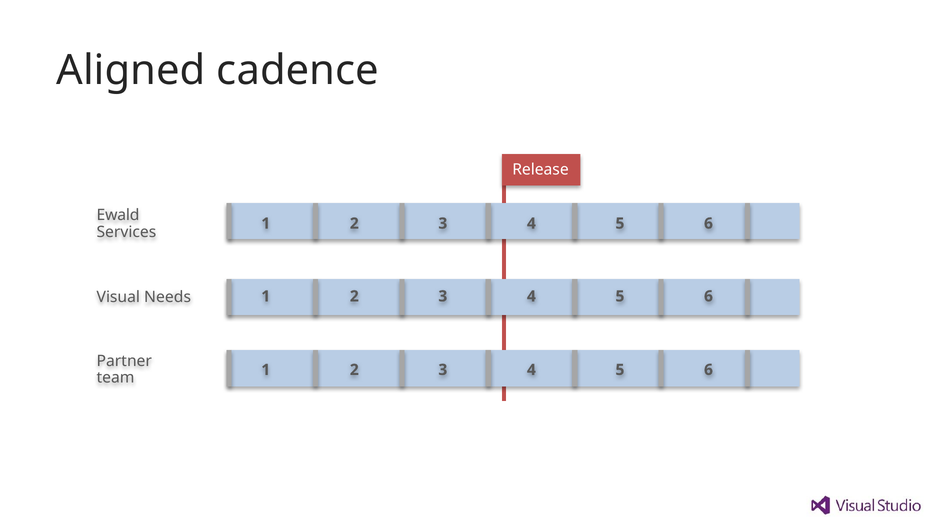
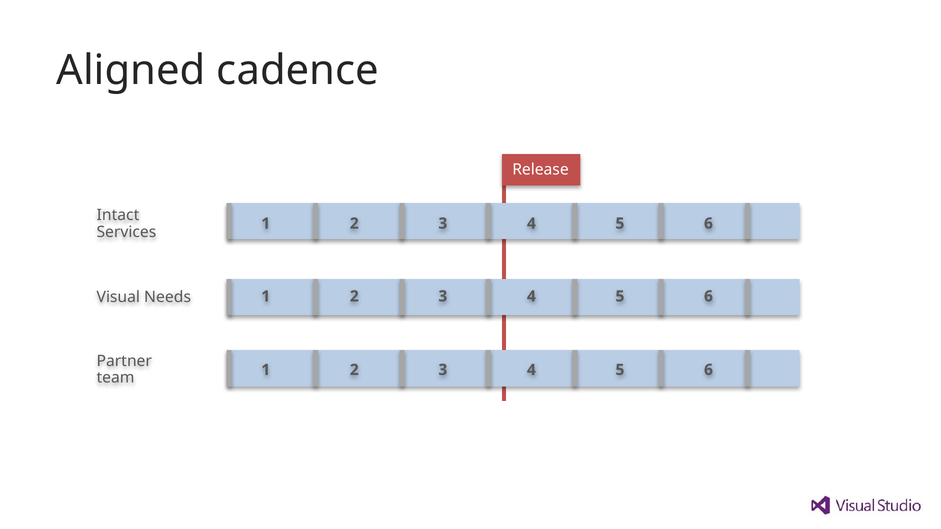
Ewald: Ewald -> Intact (118, 215)
